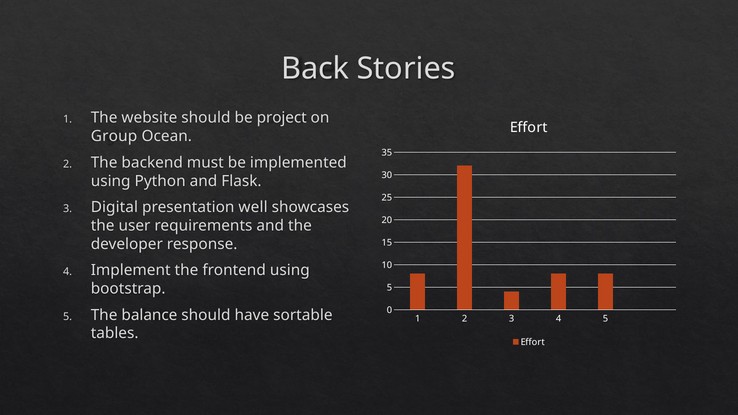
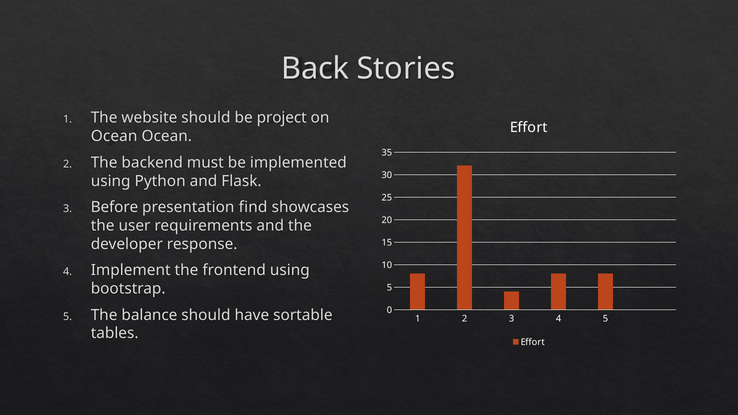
Group: Group -> Ocean (114, 136)
Digital: Digital -> Before (115, 207)
well: well -> find (253, 207)
